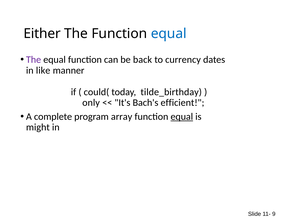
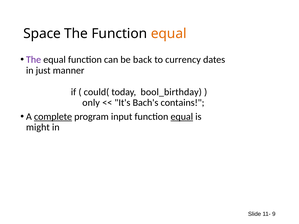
Either: Either -> Space (42, 34)
equal colour: blue -> orange (169, 34)
like: like -> just (43, 71)
tilde_birthday: tilde_birthday -> bool_birthday (171, 92)
efficient: efficient -> contains (183, 103)
complete underline: none -> present (53, 117)
array: array -> input (122, 117)
